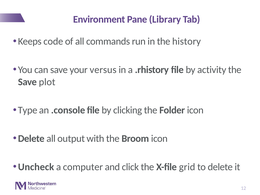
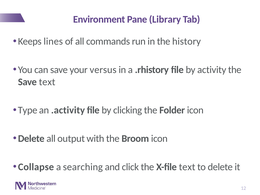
code: code -> lines (53, 41)
Save plot: plot -> text (47, 82)
.console: .console -> .activity (68, 110)
Uncheck: Uncheck -> Collapse (36, 167)
computer: computer -> searching (83, 167)
X-file grid: grid -> text (187, 167)
